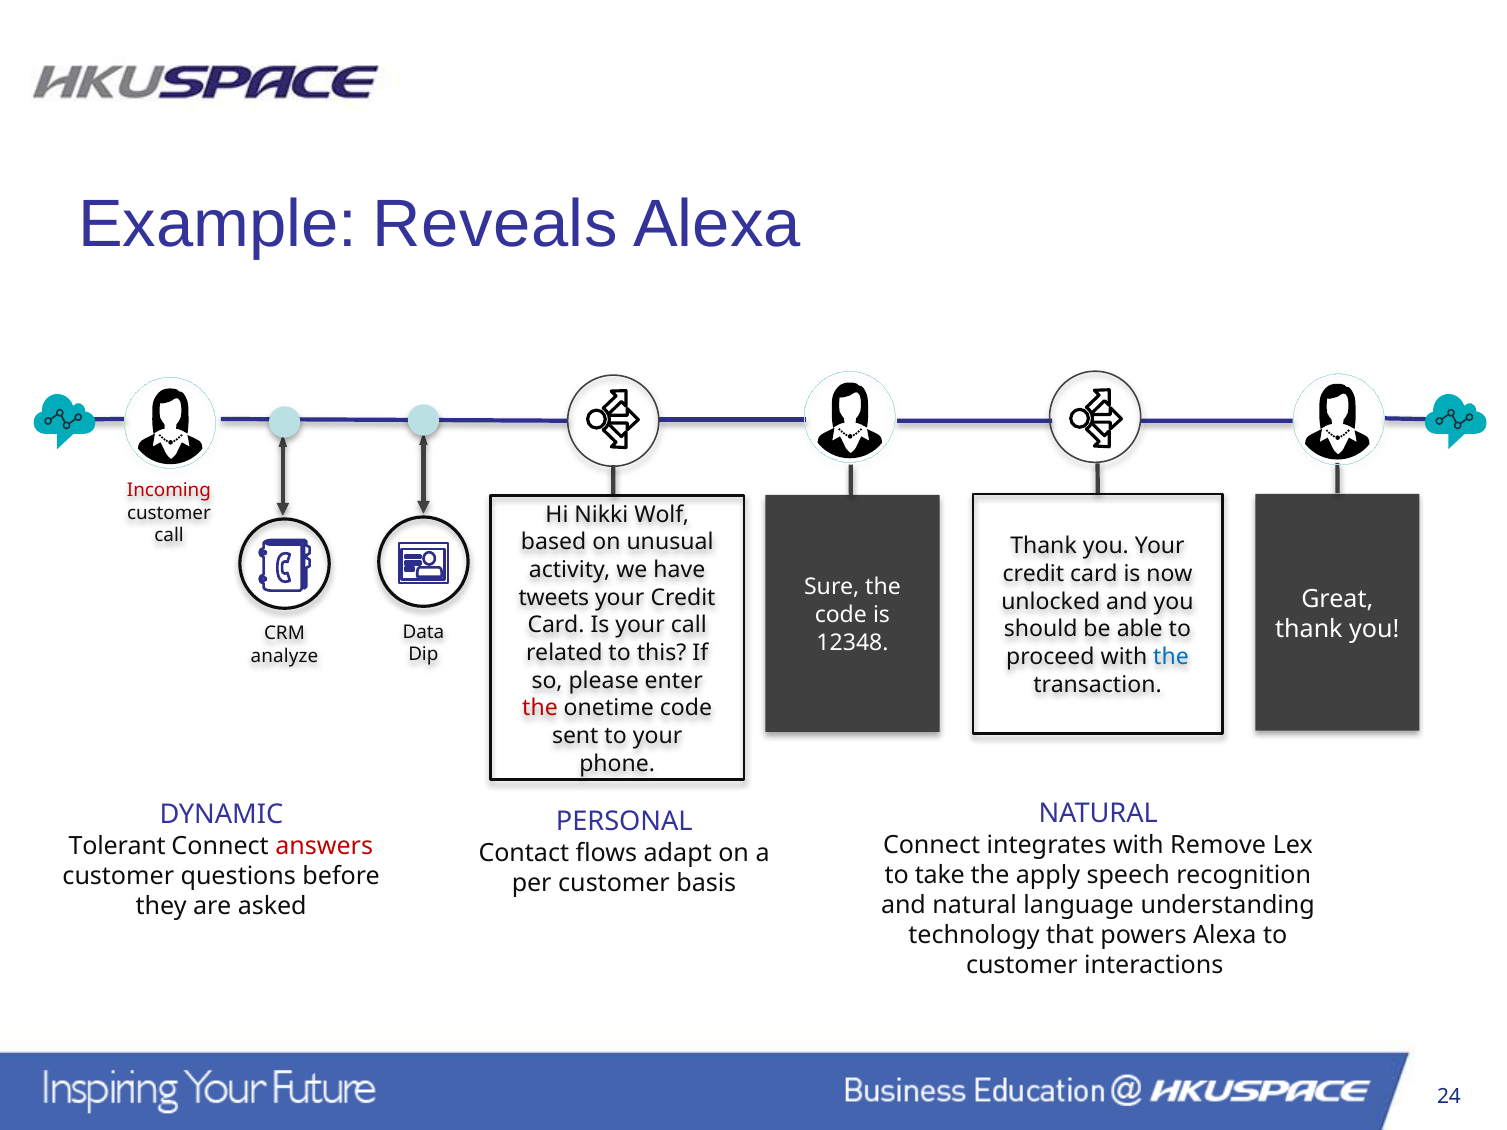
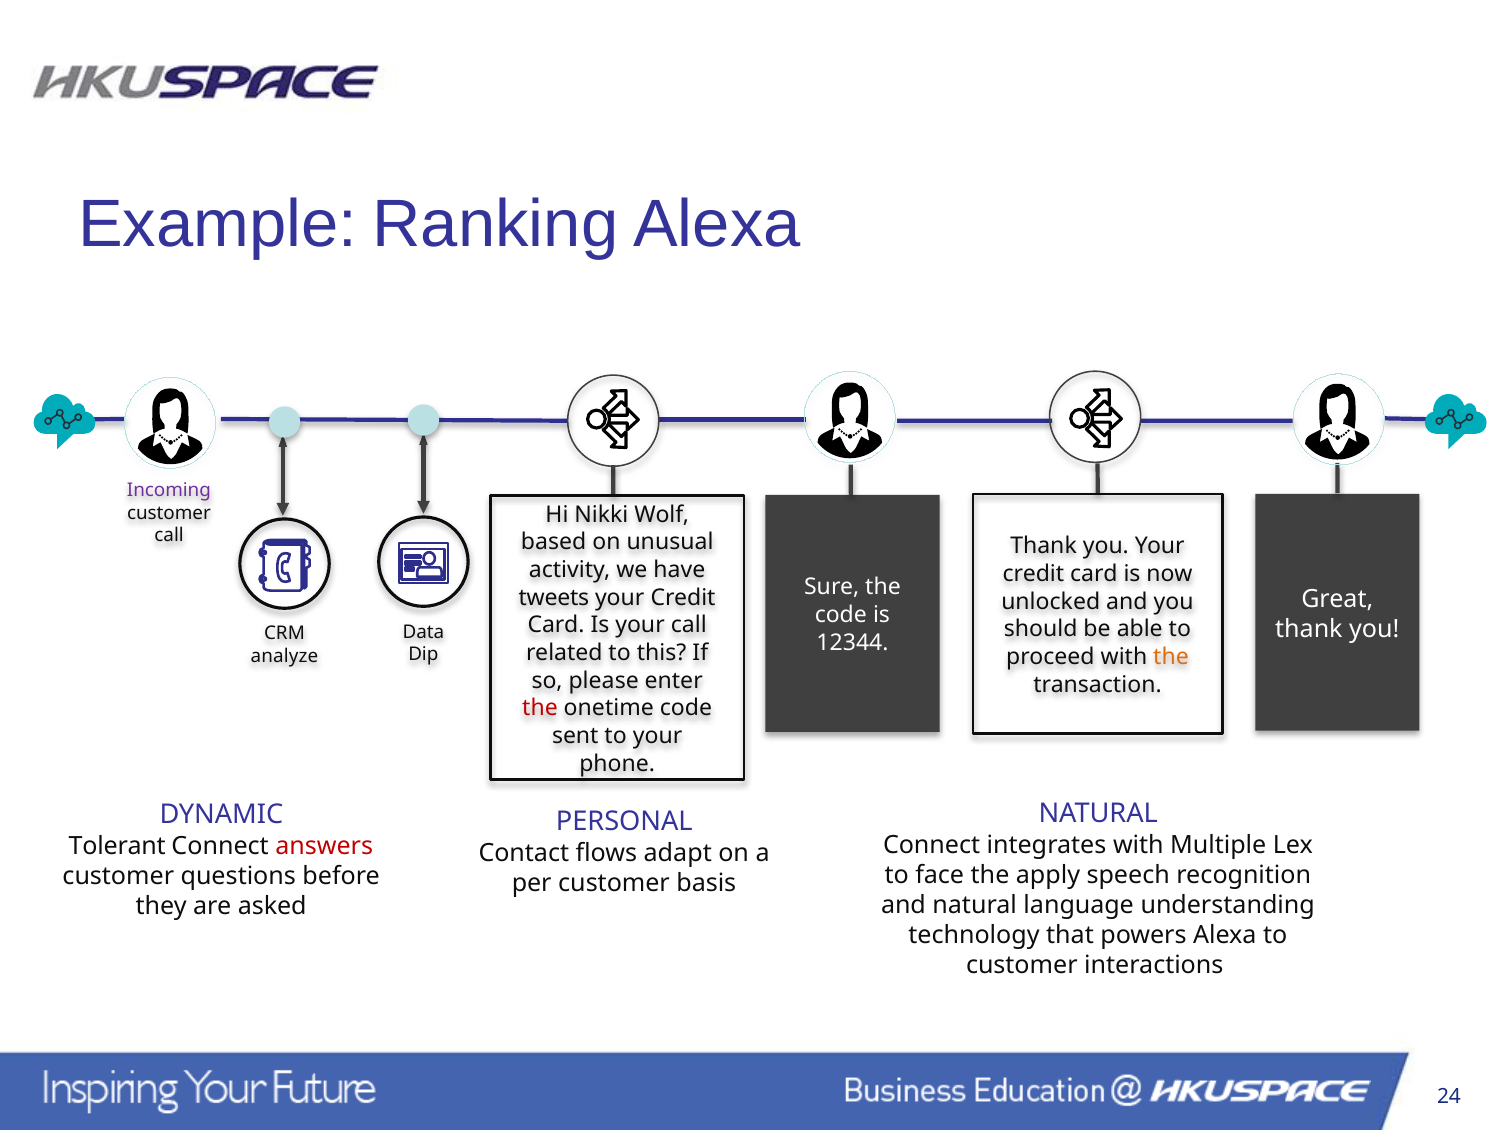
Reveals: Reveals -> Ranking (495, 224)
Incoming colour: red -> purple (169, 490)
12348: 12348 -> 12344 (853, 643)
the colour: blue -> orange (1171, 657)
Remove: Remove -> Multiple (1218, 845)
take: take -> face (940, 875)
